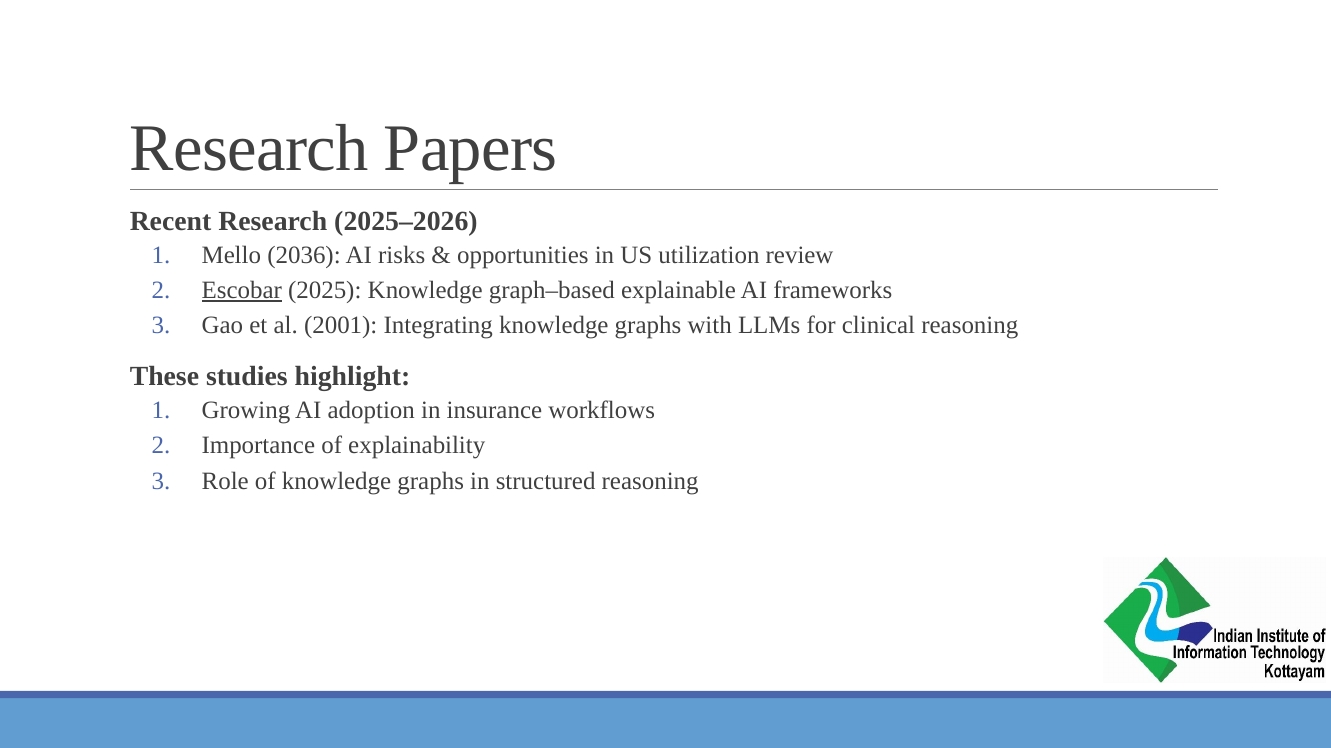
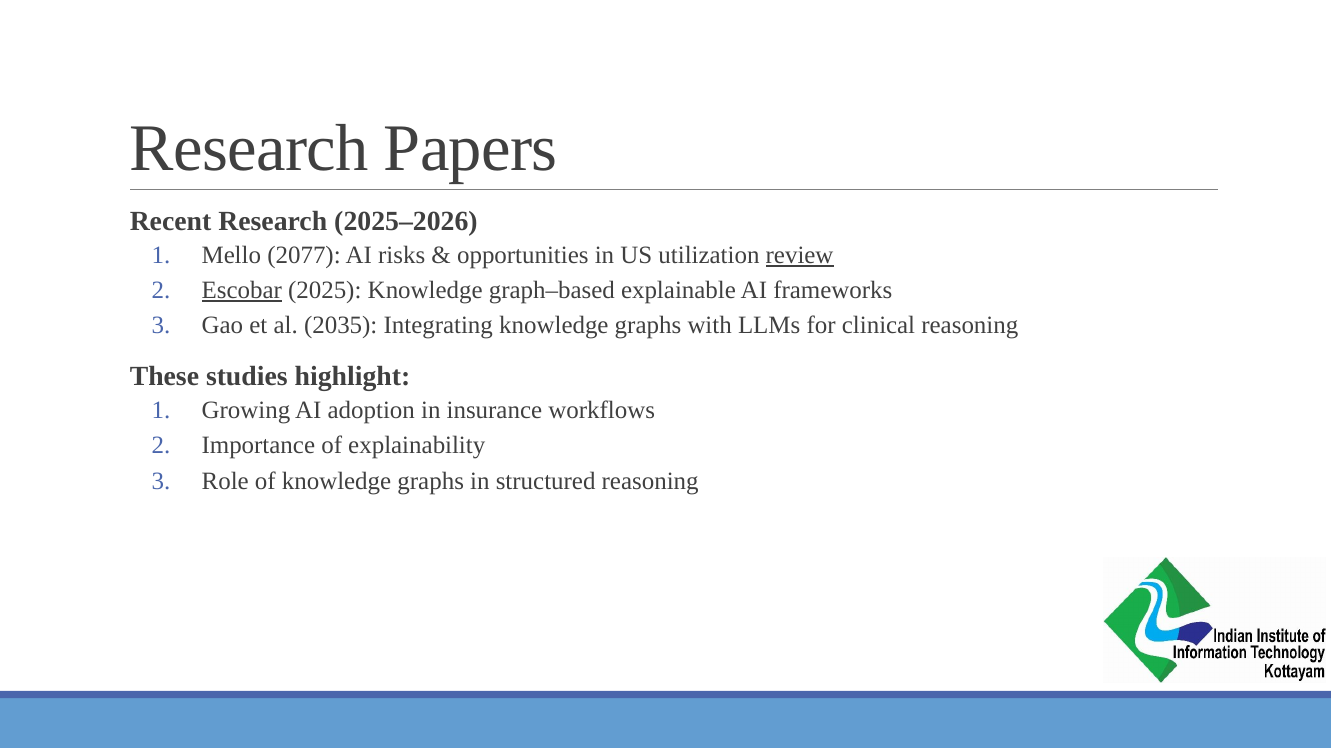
2036: 2036 -> 2077 (304, 255)
review underline: none -> present (800, 255)
2001: 2001 -> 2035 (341, 326)
